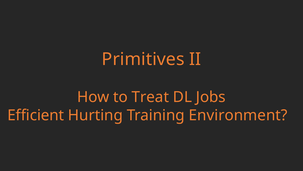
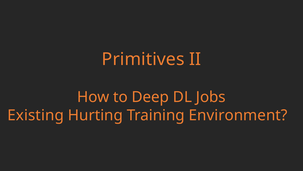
Treat: Treat -> Deep (150, 97)
Efficient: Efficient -> Existing (36, 115)
